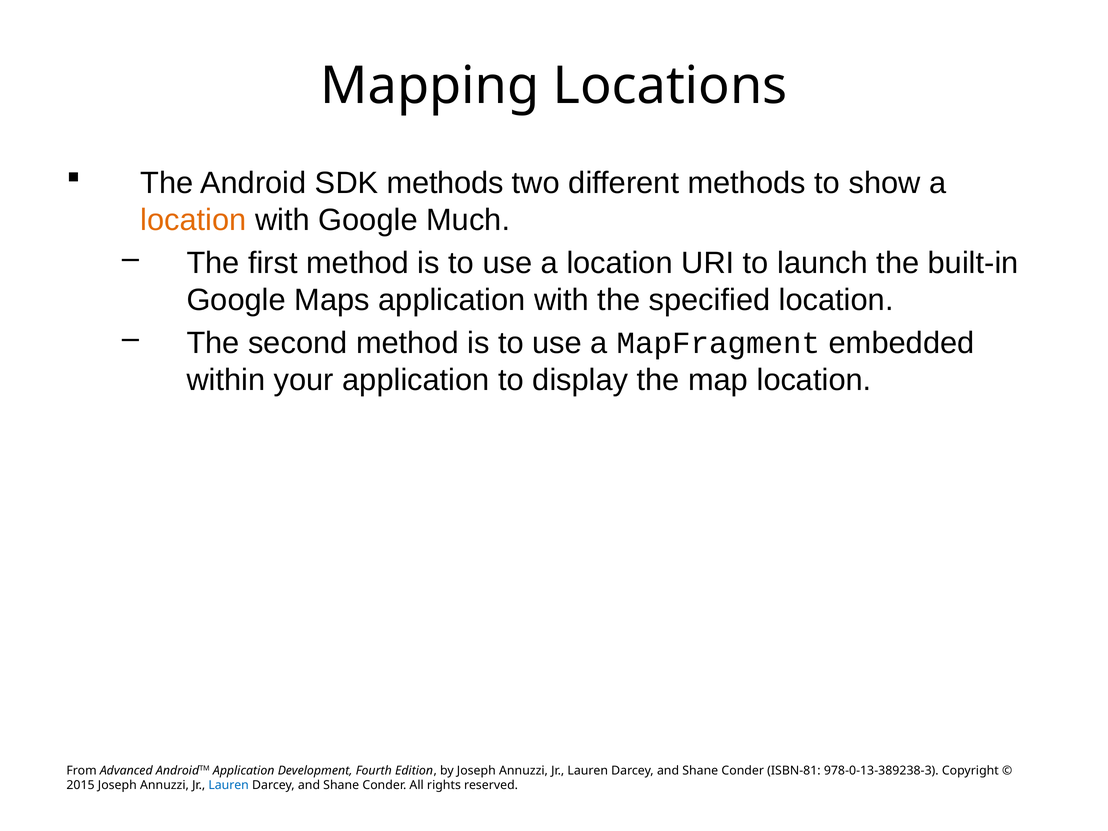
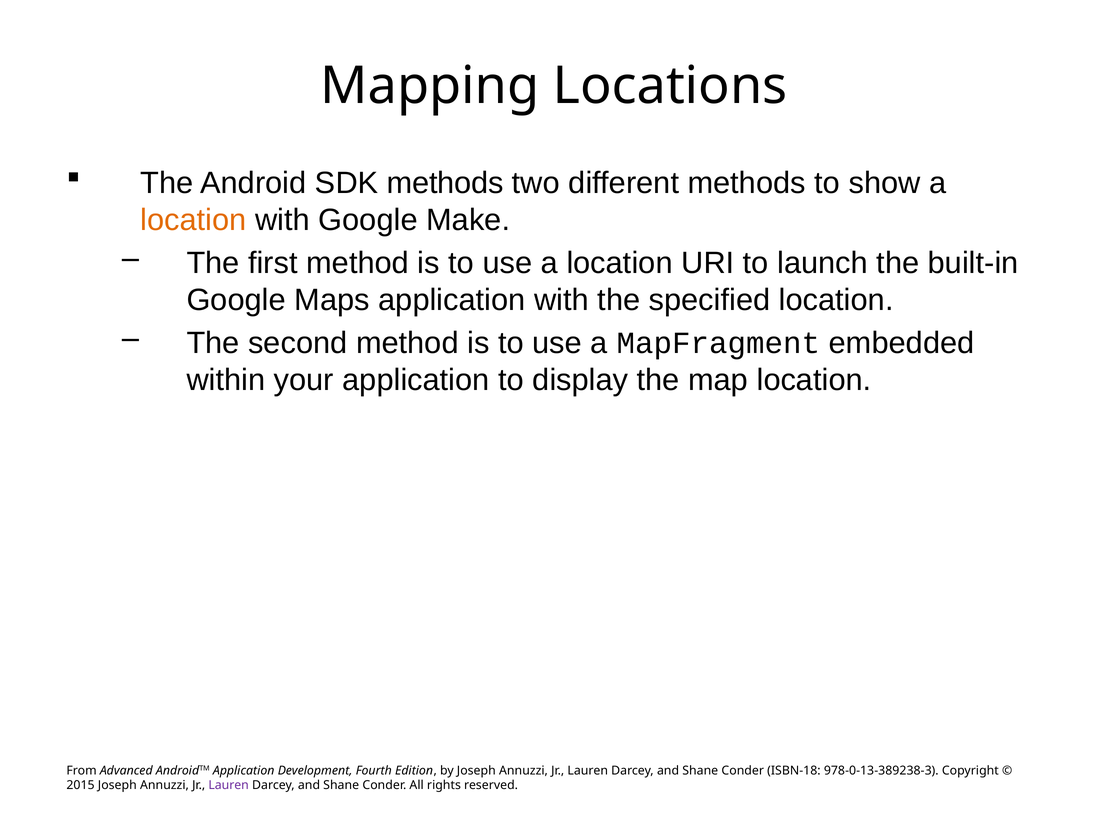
Much: Much -> Make (468, 220)
ISBN-81: ISBN-81 -> ISBN-18 (794, 771)
Lauren colour: blue -> purple (229, 785)
